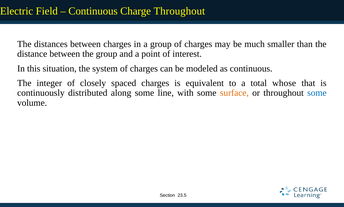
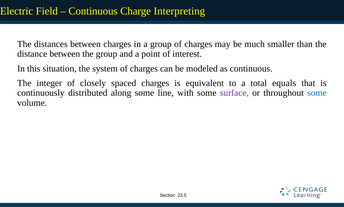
Charge Throughout: Throughout -> Interpreting (179, 11)
whose: whose -> equals (284, 83)
surface colour: orange -> purple (234, 93)
